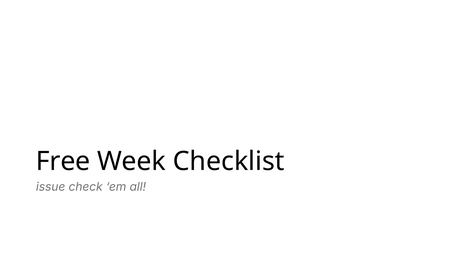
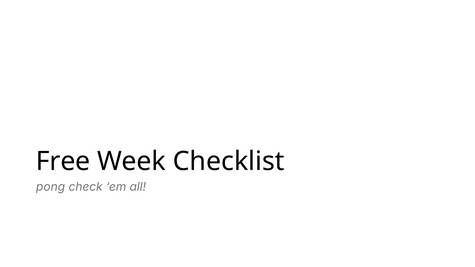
issue: issue -> pong (51, 187)
